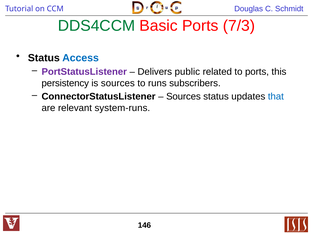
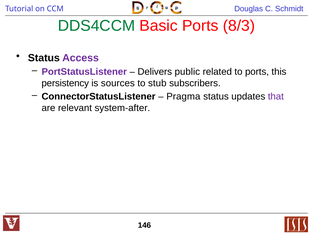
7/3: 7/3 -> 8/3 (239, 26)
Access colour: blue -> purple (81, 58)
runs: runs -> stub (157, 83)
Sources: Sources -> Pragma (183, 97)
that colour: blue -> purple (276, 97)
system-runs: system-runs -> system-after (122, 108)
